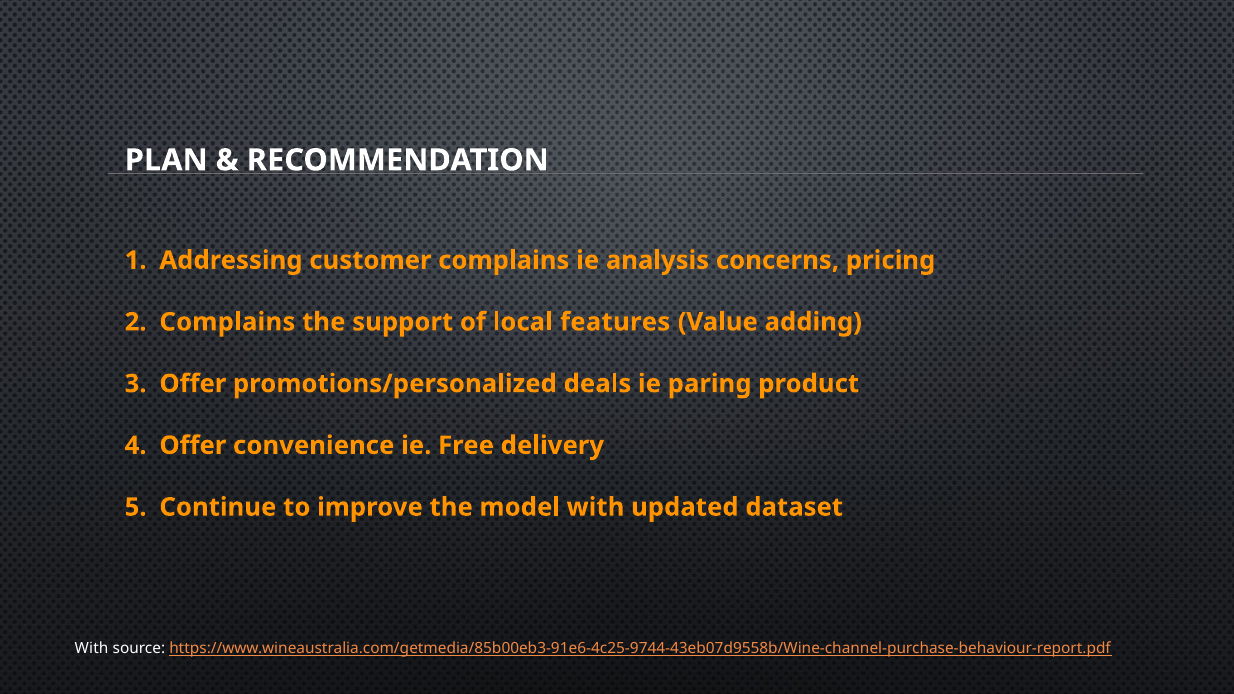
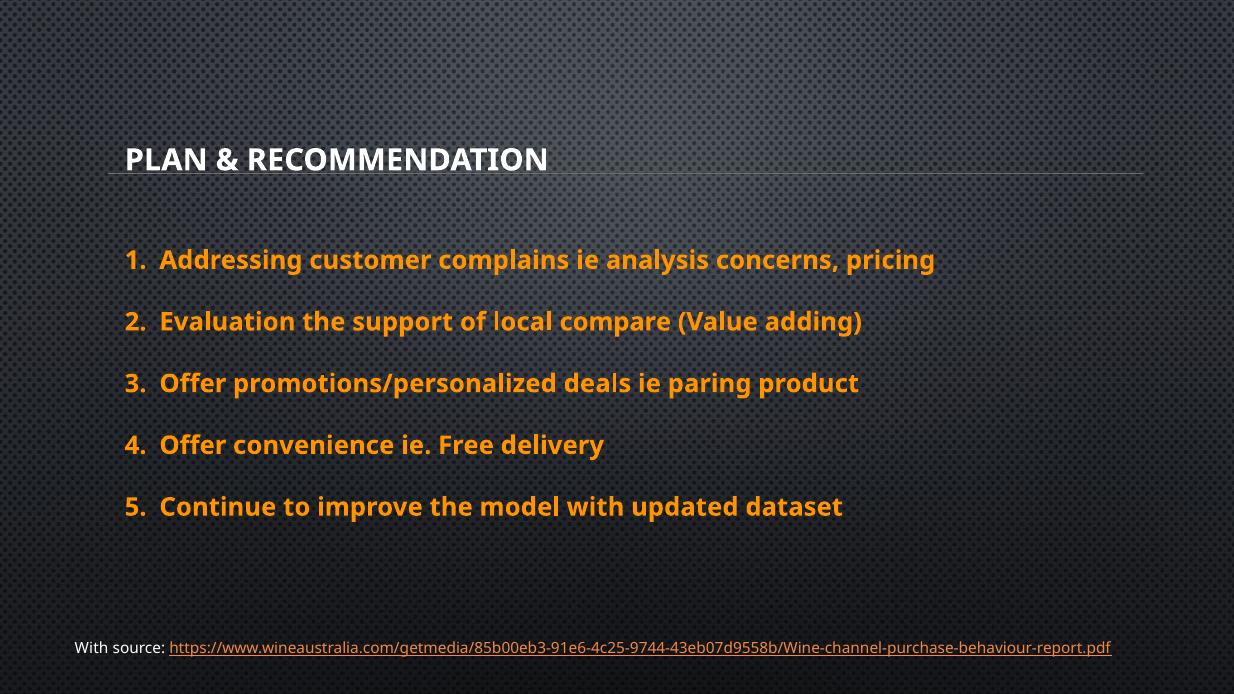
Complains: Complains -> Evaluation (227, 322)
features: features -> compare (615, 322)
